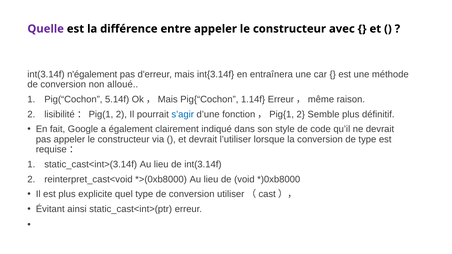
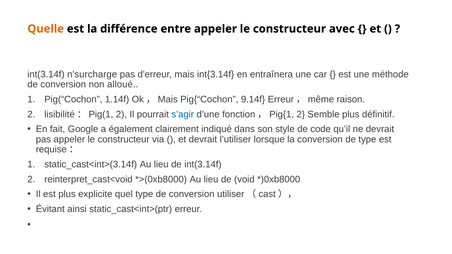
Quelle colour: purple -> orange (46, 29)
n'également: n'également -> n'surcharge (92, 74)
5.14f: 5.14f -> 1.14f (117, 99)
1.14f: 1.14f -> 9.14f (253, 99)
